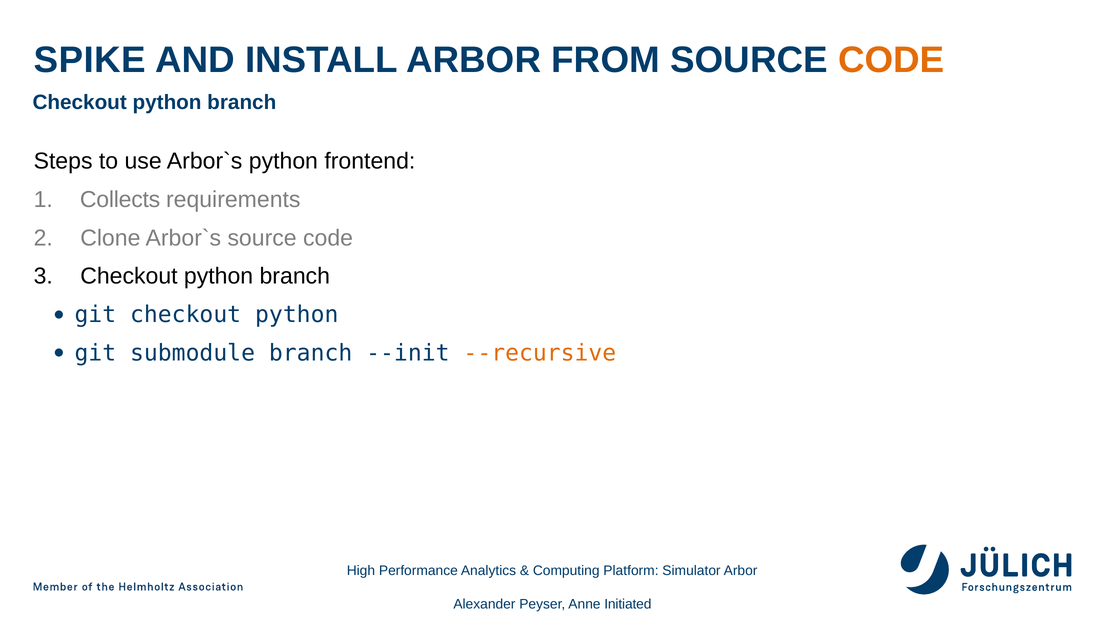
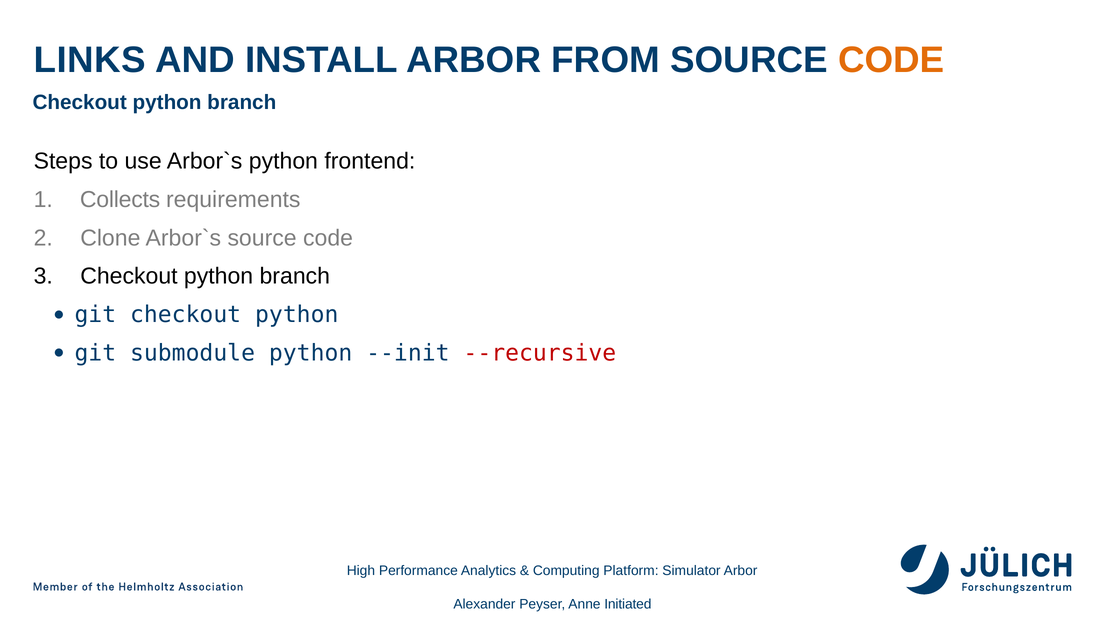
SPIKE: SPIKE -> LINKS (90, 60)
submodule branch: branch -> python (311, 353)
--recursive colour: orange -> red (540, 353)
